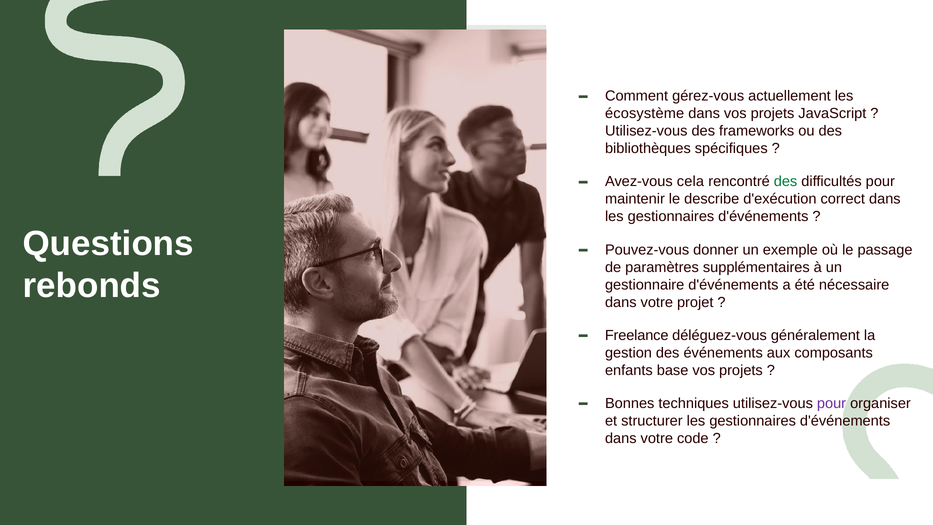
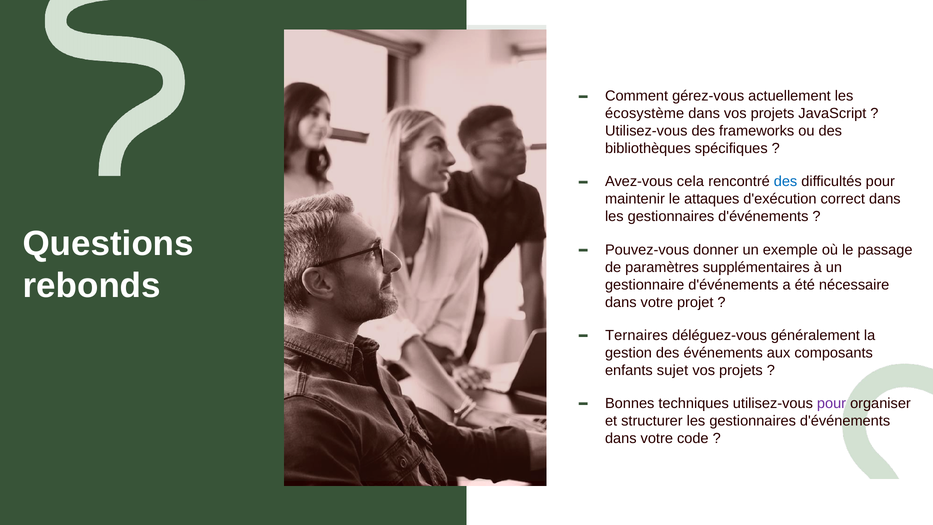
des colour: green -> blue (786, 182)
describe: describe -> attaques (712, 199)
Freelance: Freelance -> Ternaires (637, 335)
base: base -> sujet (673, 370)
